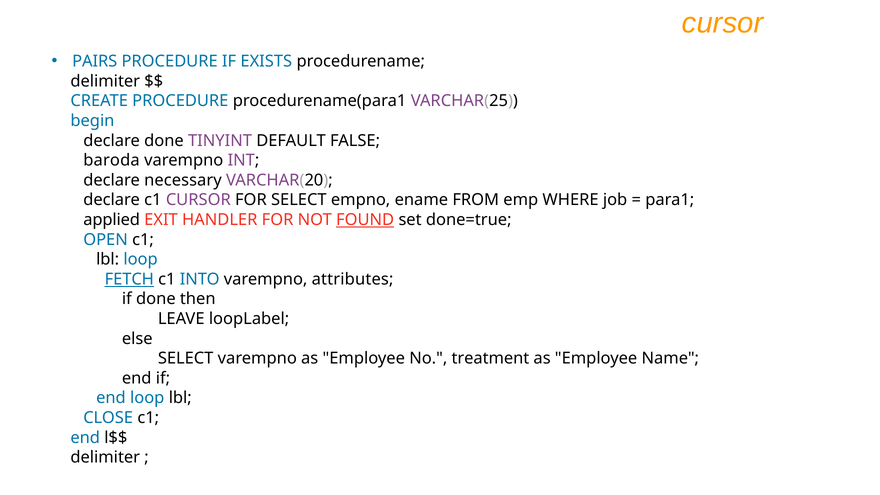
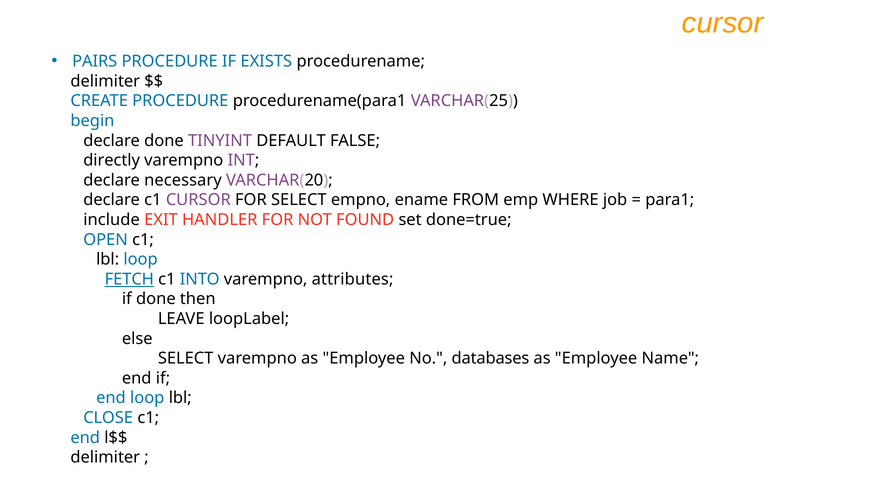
baroda: baroda -> directly (112, 160)
applied: applied -> include (112, 220)
FOUND underline: present -> none (365, 220)
treatment: treatment -> databases (490, 358)
